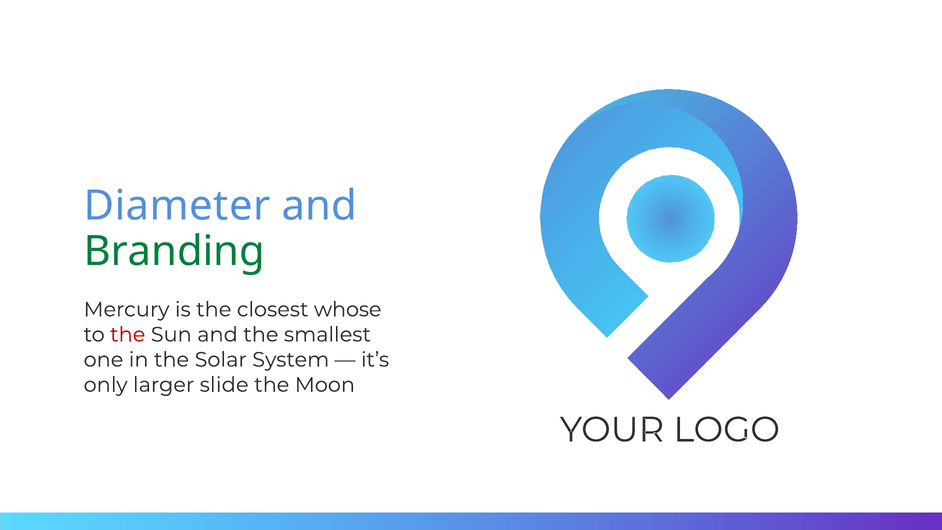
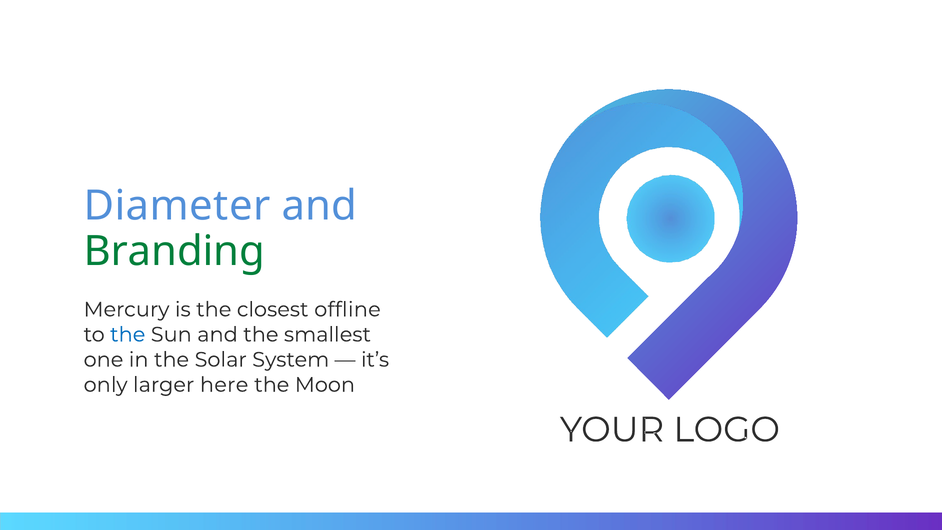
whose: whose -> offline (347, 309)
the colour: red -> blue (128, 335)
slide: slide -> here (224, 385)
